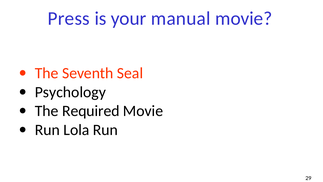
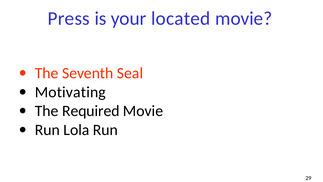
manual: manual -> located (181, 18)
Psychology: Psychology -> Motivating (70, 92)
